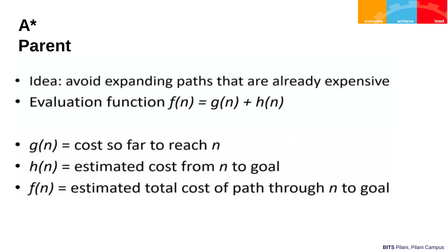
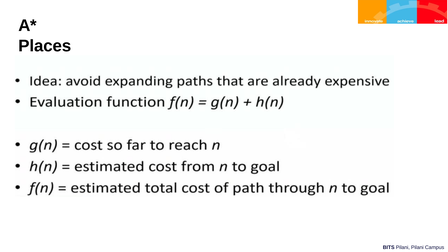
Parent: Parent -> Places (45, 46)
